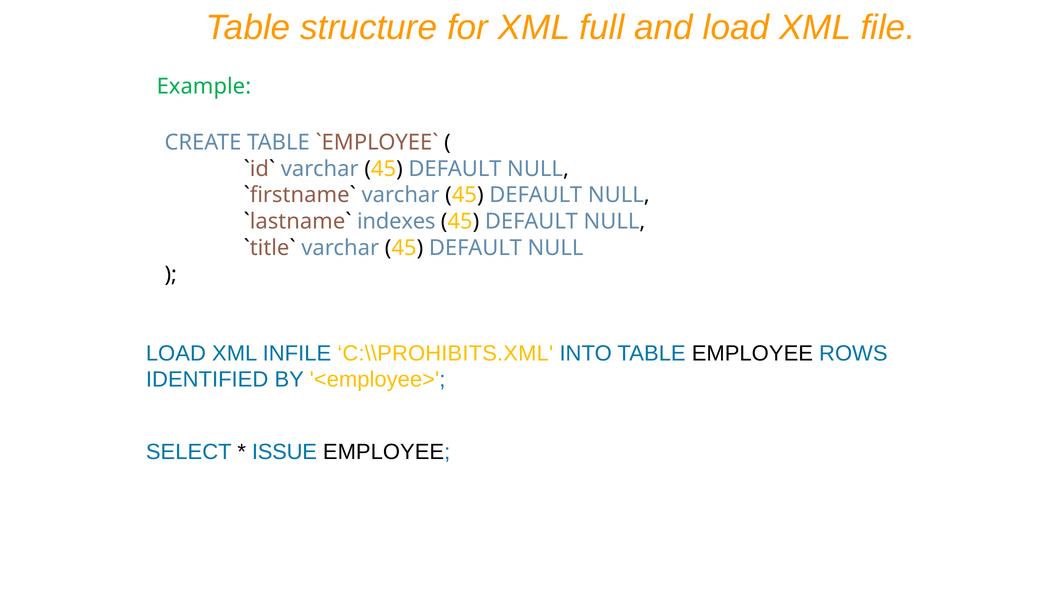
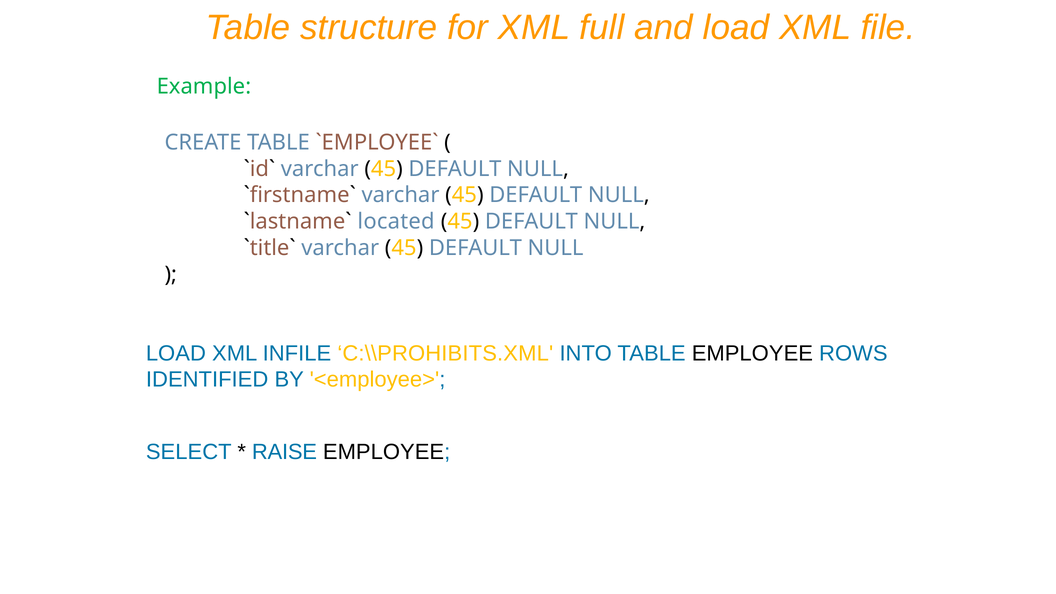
indexes: indexes -> located (396, 222)
ISSUE: ISSUE -> RAISE (284, 452)
